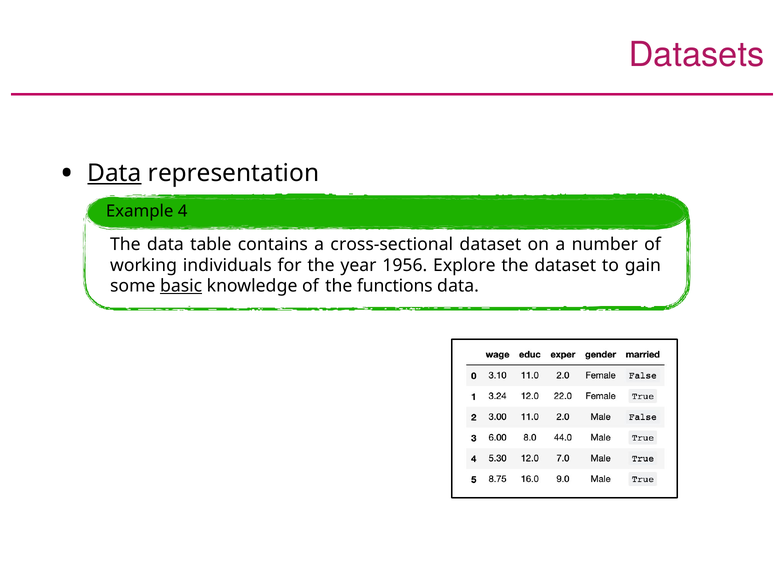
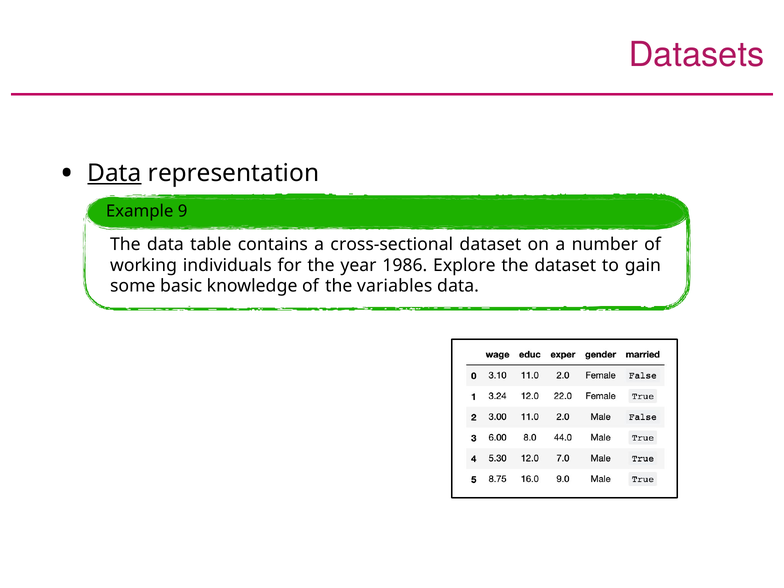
4: 4 -> 9 (183, 211)
1956: 1956 -> 1986 (405, 265)
basic underline: present -> none (181, 286)
functions: functions -> variables (395, 286)
